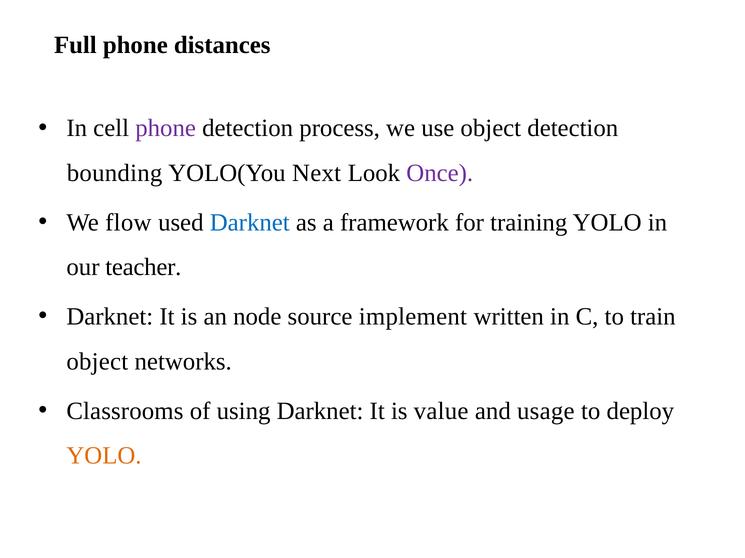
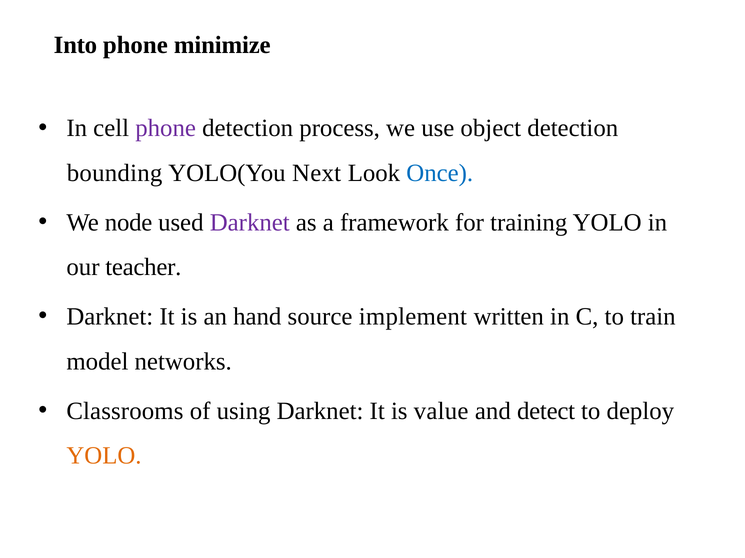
Full: Full -> Into (75, 45)
distances: distances -> minimize (222, 45)
Once colour: purple -> blue (440, 173)
flow: flow -> node (129, 223)
Darknet colour: blue -> purple (250, 223)
node: node -> hand (257, 317)
object: object -> model (97, 362)
usage: usage -> detect (546, 411)
